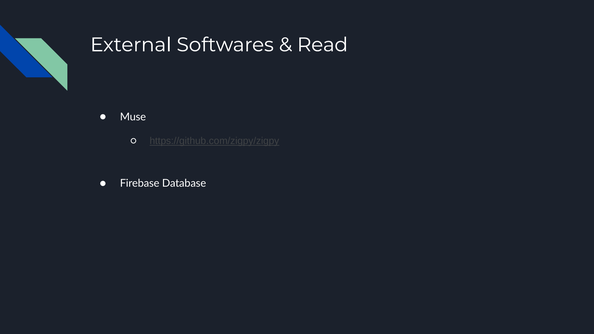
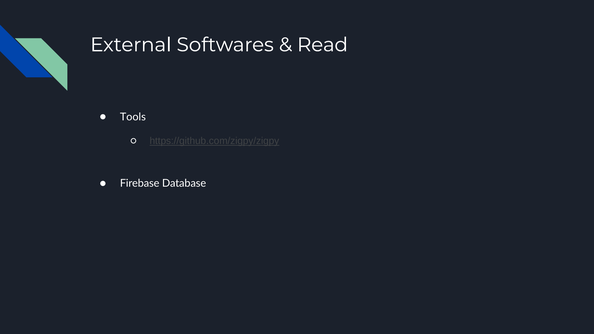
Muse: Muse -> Tools (133, 117)
